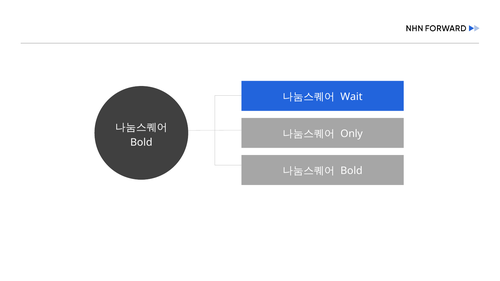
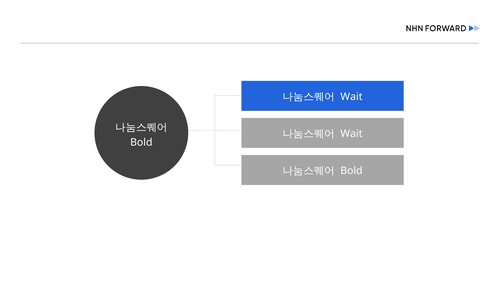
Only: Only -> Wait (351, 134)
